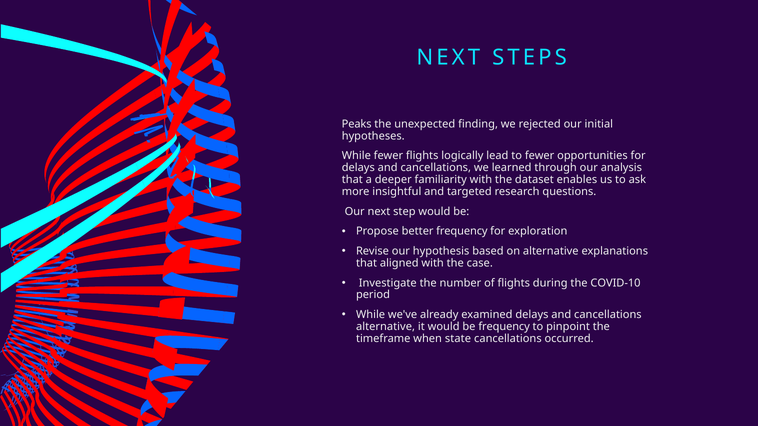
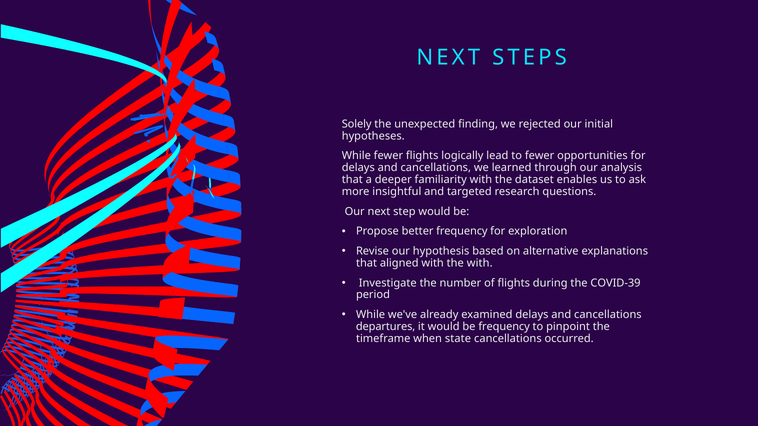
Peaks: Peaks -> Solely (357, 124)
the case: case -> with (480, 263)
COVID-10: COVID-10 -> COVID-39 (616, 283)
alternative: alternative -> departures (386, 327)
